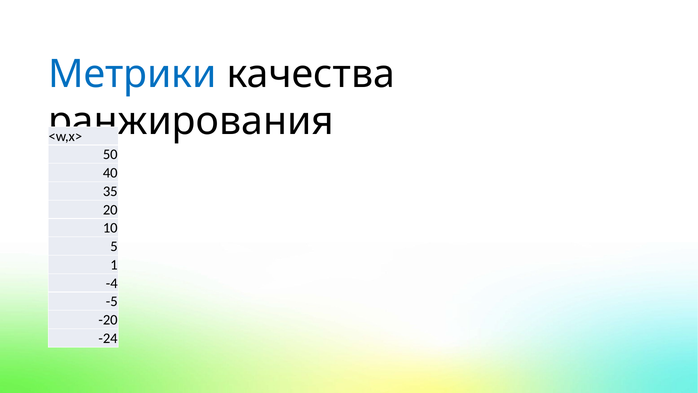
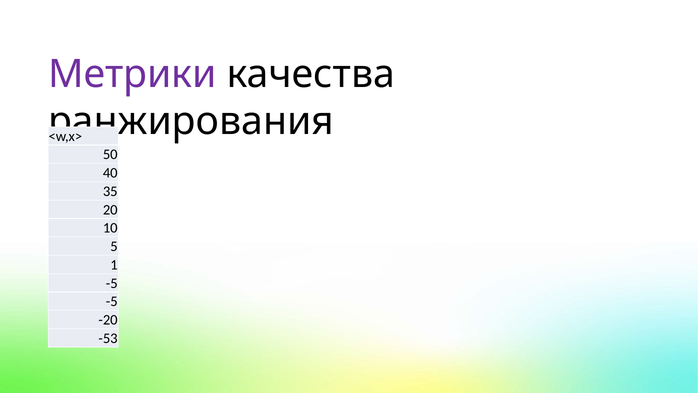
Метрики colour: blue -> purple (132, 74)
-4: -4 -> -5 (112, 283)
-24: -24 -> -53 (108, 338)
